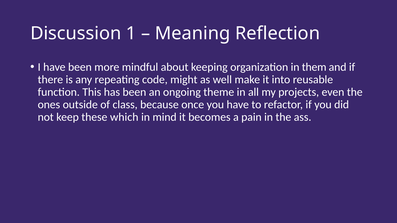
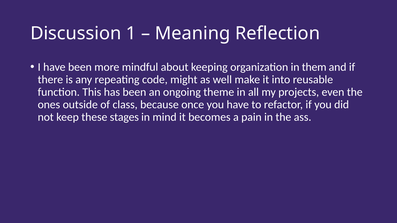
which: which -> stages (124, 117)
